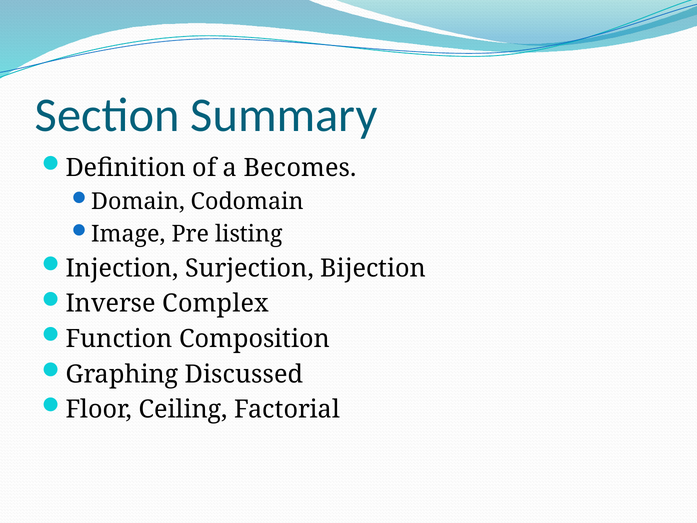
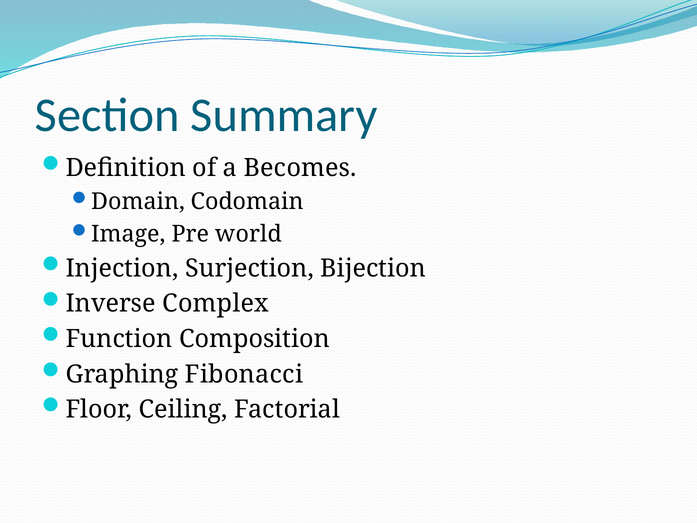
listing: listing -> world (249, 234)
Discussed: Discussed -> Fibonacci (244, 374)
